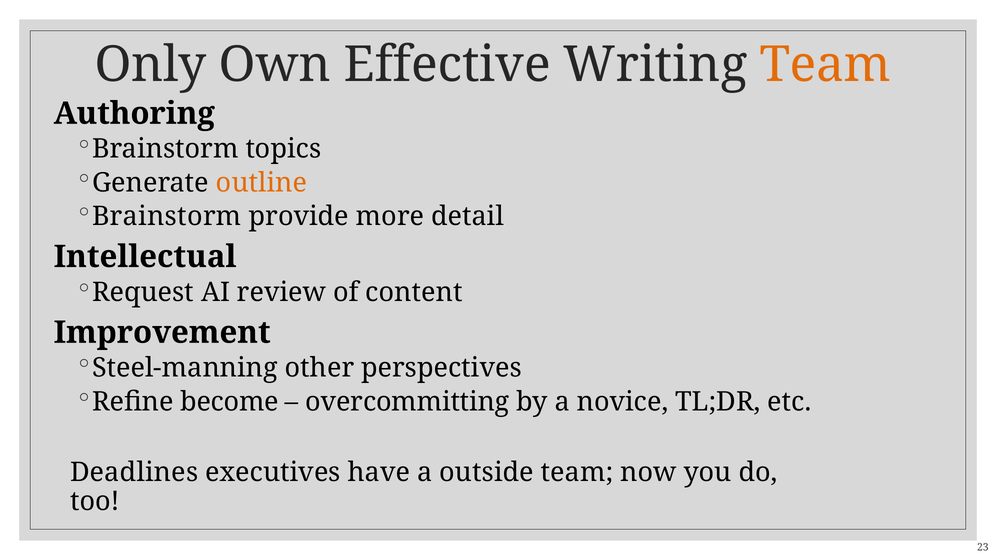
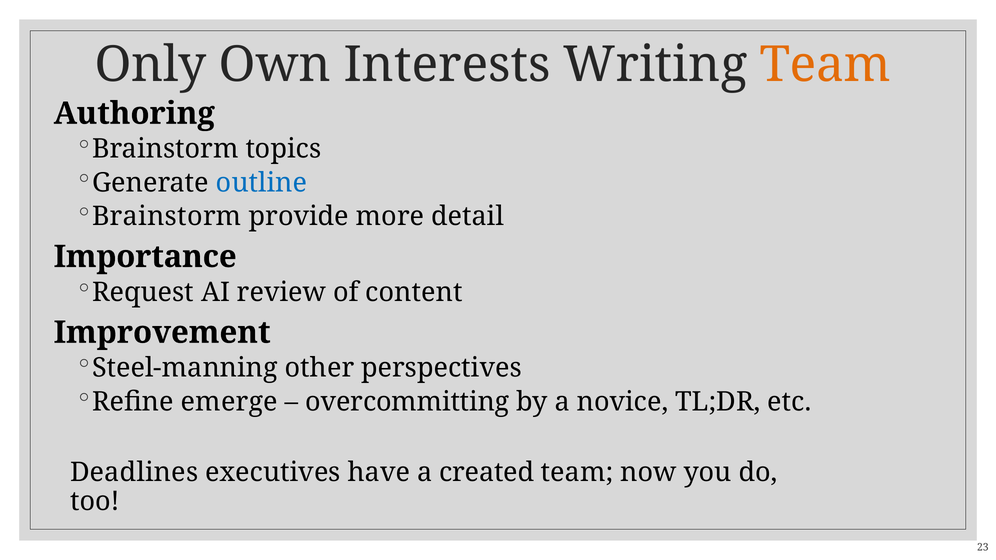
Effective: Effective -> Interests (447, 65)
outline colour: orange -> blue (261, 183)
Intellectual: Intellectual -> Importance (145, 257)
become: become -> emerge (229, 402)
outside: outside -> created (487, 473)
